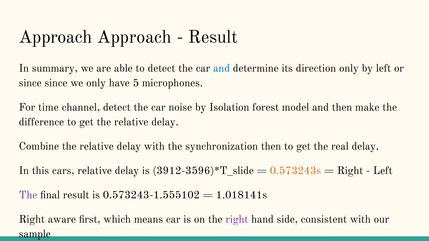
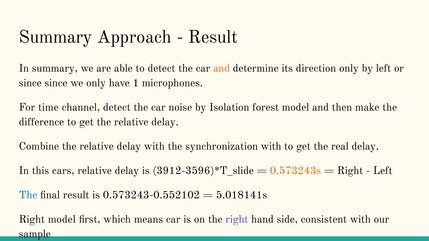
Approach: Approach -> Summary (56, 37)
and colour: blue -> orange (222, 68)
5: 5 -> 1 (136, 83)
synchronization then: then -> with (271, 147)
The colour: purple -> blue (28, 195)
0.573243-1.555102: 0.573243-1.555102 -> 0.573243-0.552102 (151, 195)
1.018141s: 1.018141s -> 5.018141s (242, 195)
Right aware: aware -> model (62, 220)
